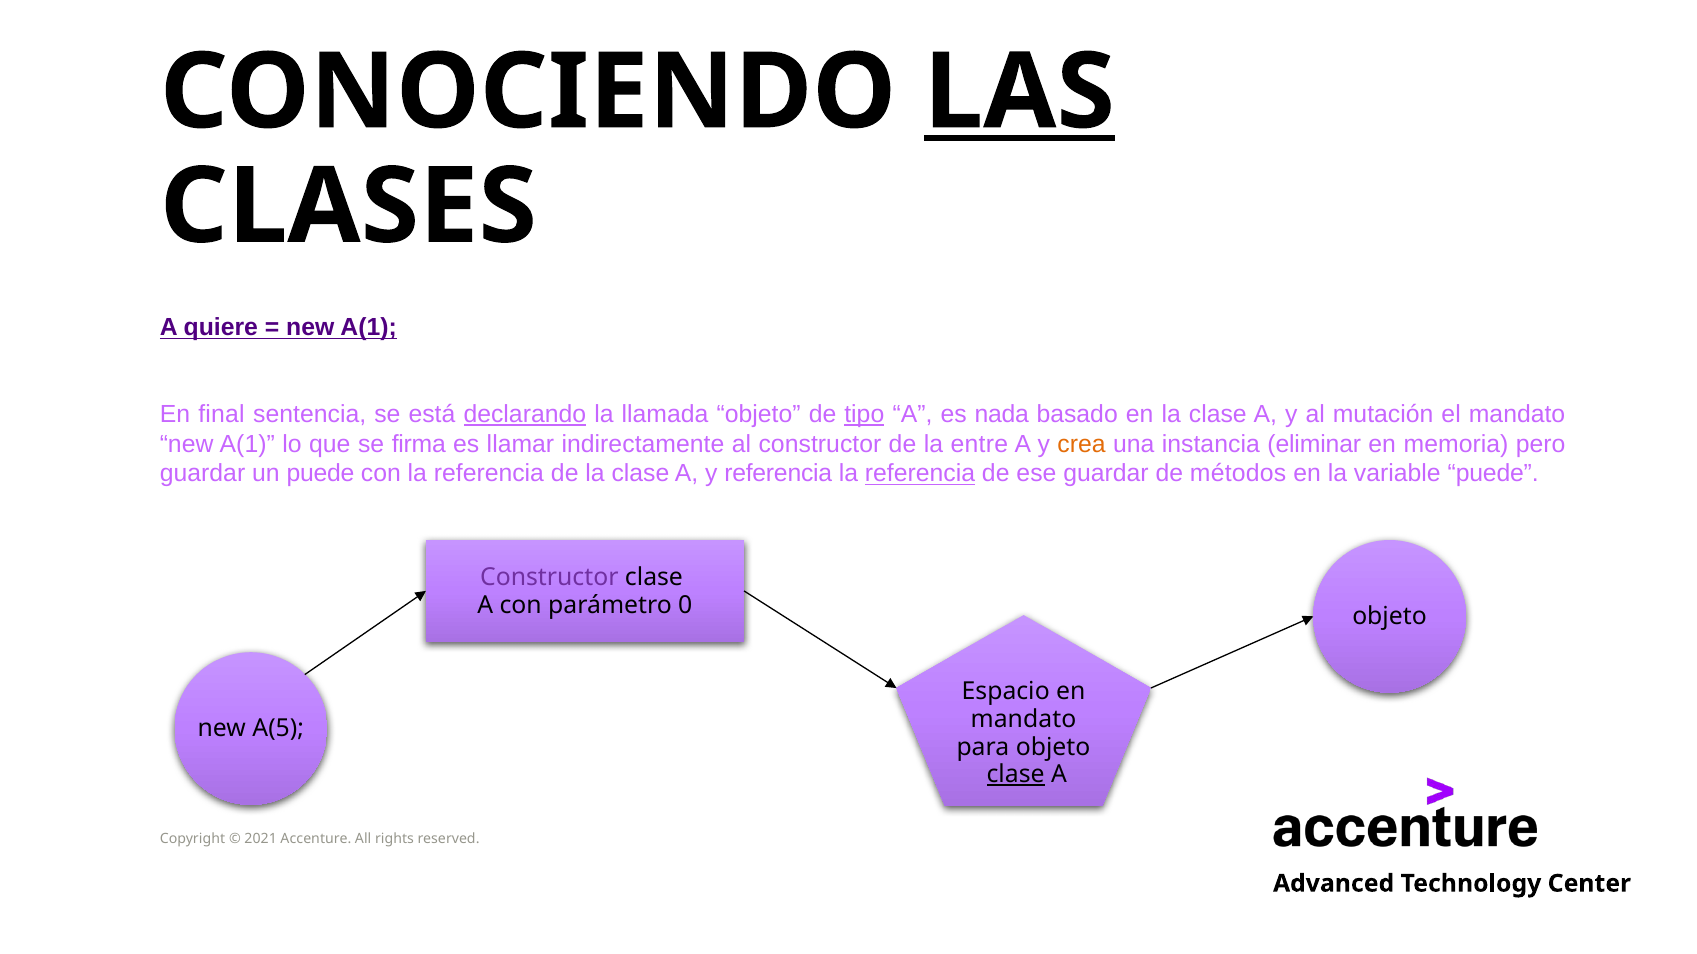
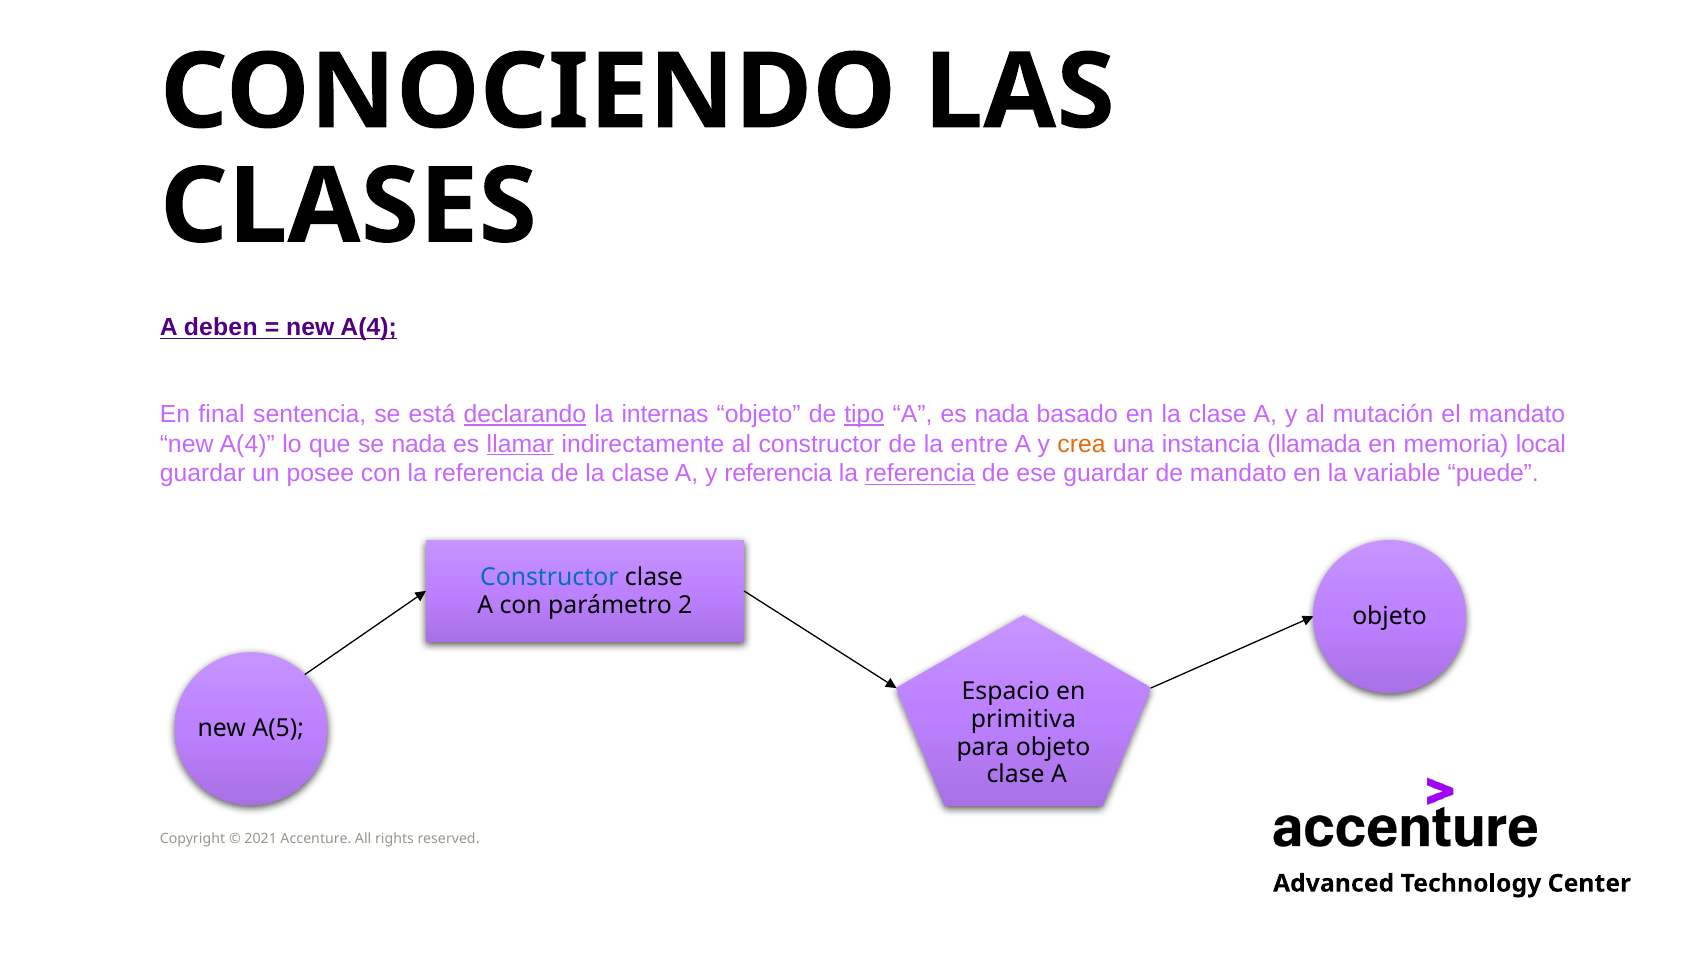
LAS underline: present -> none (1019, 92)
quiere: quiere -> deben (221, 328)
A(1: A(1 -> A(4 (369, 328)
llamada: llamada -> internas (665, 415)
A(1: A(1 -> A(4 (247, 444)
se firma: firma -> nada (419, 444)
llamar underline: none -> present (520, 444)
eliminar: eliminar -> llamada (1314, 444)
pero: pero -> local (1541, 444)
un puede: puede -> posee (320, 474)
de métodos: métodos -> mandato (1238, 474)
Constructor colour: purple -> blue (549, 578)
0: 0 -> 2 (685, 605)
mandato: mandato -> primitiva (1023, 720)
clase underline: present -> none (1016, 775)
